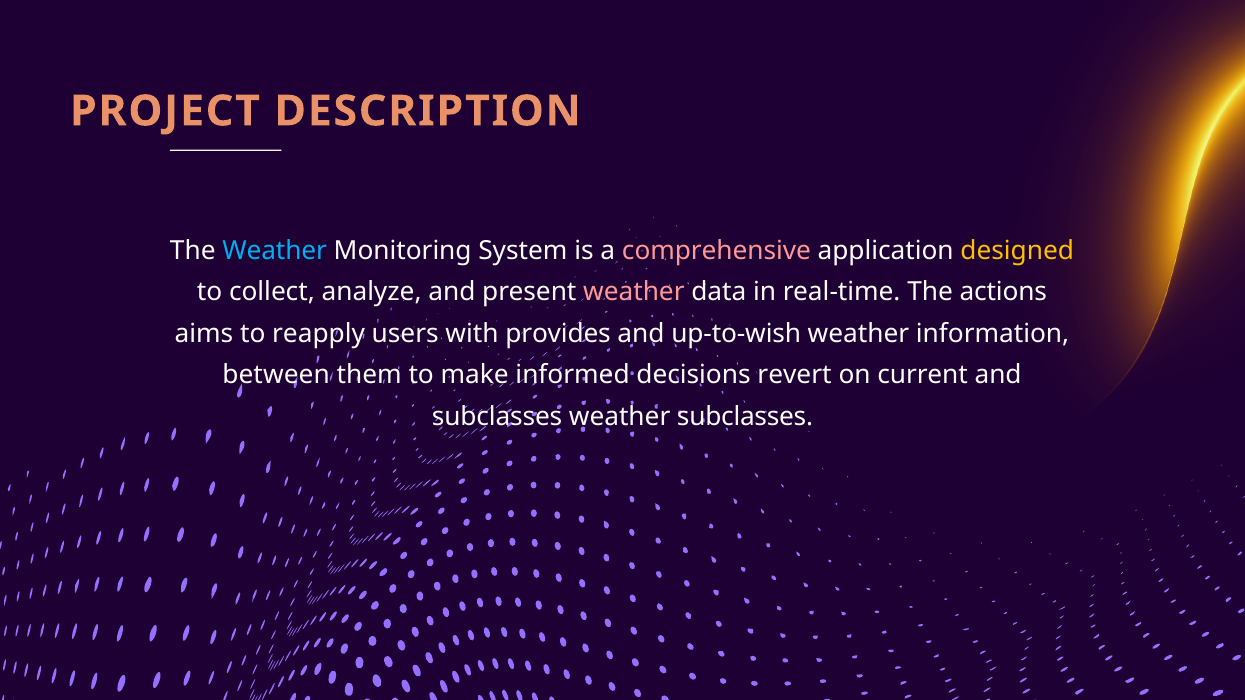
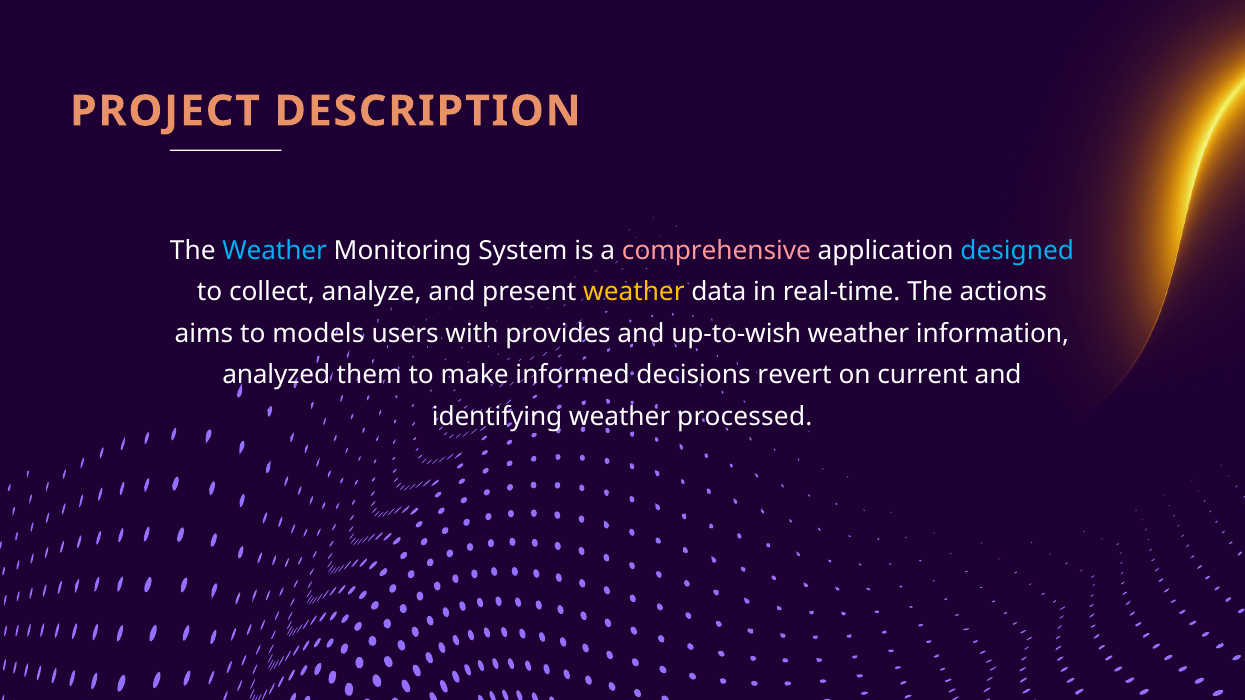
designed colour: yellow -> light blue (1017, 251)
weather colour: pink -> yellow (634, 292)
reapply: reapply -> models (318, 334)
between: between -> analyzed (276, 375)
subclasses: subclasses -> identifying (497, 417)
weather subclasses: subclasses -> processed (745, 417)
